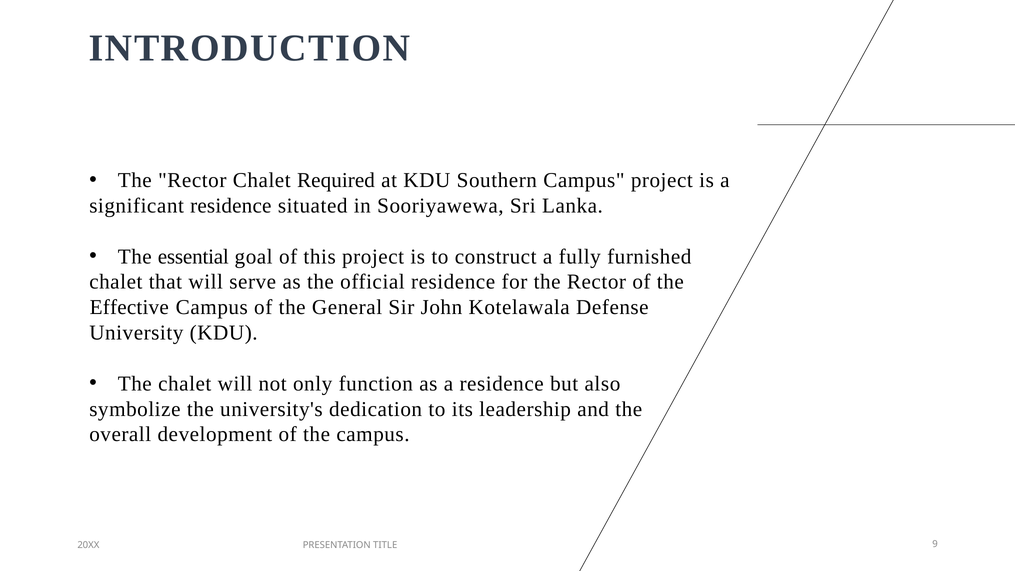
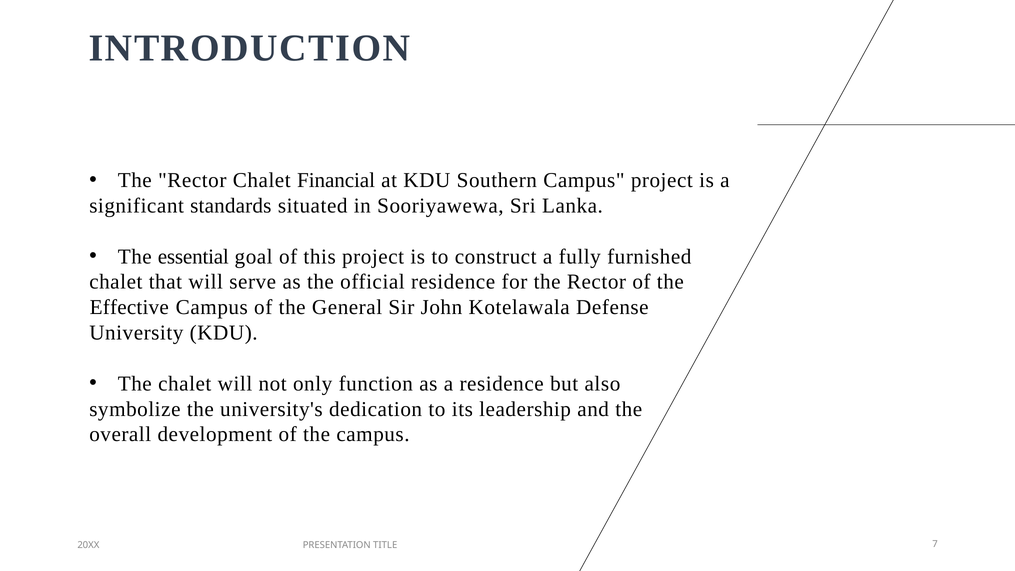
Required: Required -> Financial (336, 180)
significant residence: residence -> standards (231, 206)
9: 9 -> 7 (935, 544)
